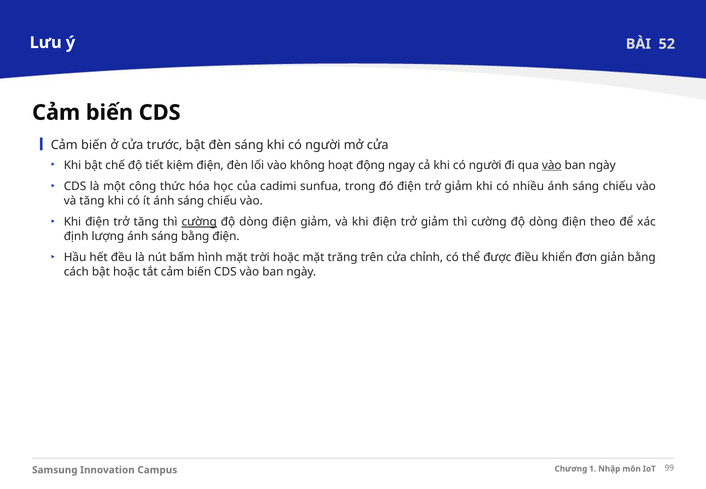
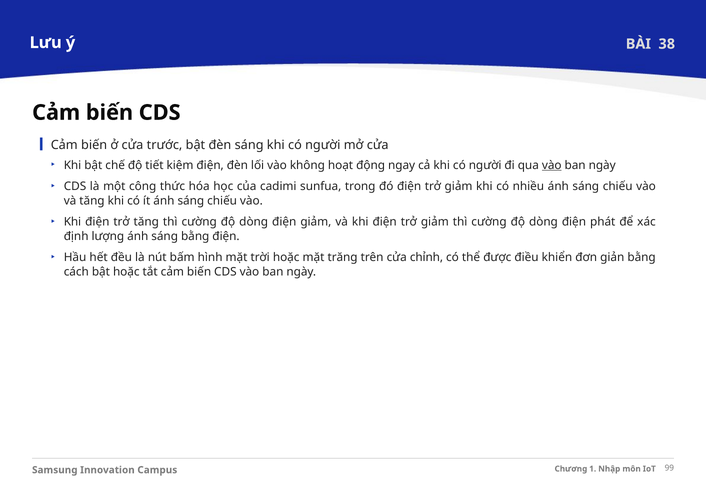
52: 52 -> 38 (667, 44)
cường underline: present -> none (199, 222)
theo: theo -> phát (603, 222)
